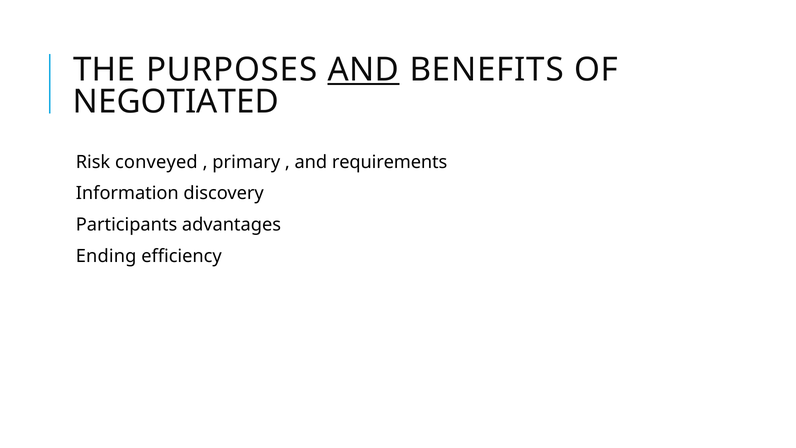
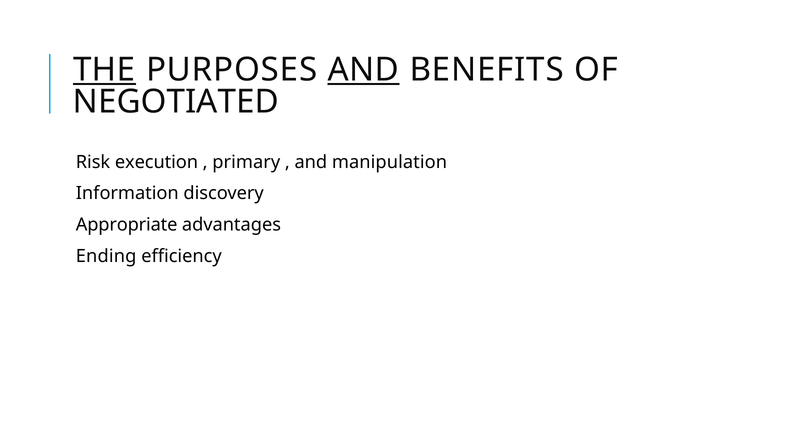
THE underline: none -> present (104, 70)
conveyed: conveyed -> execution (156, 162)
requirements: requirements -> manipulation (389, 162)
Participants: Participants -> Appropriate (127, 225)
